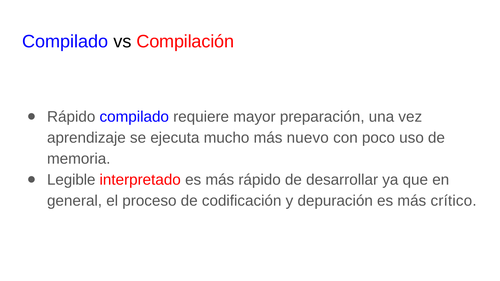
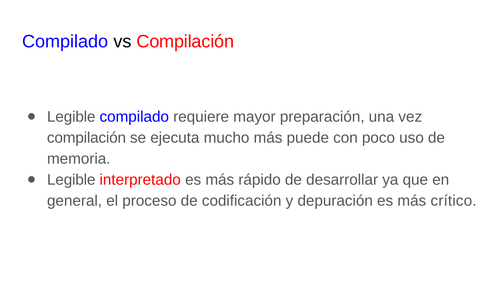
Rápido: Rápido -> Legible (71, 117)
aprendizaje: aprendizaje -> compilación (86, 138)
nuevo: nuevo -> puede (308, 138)
